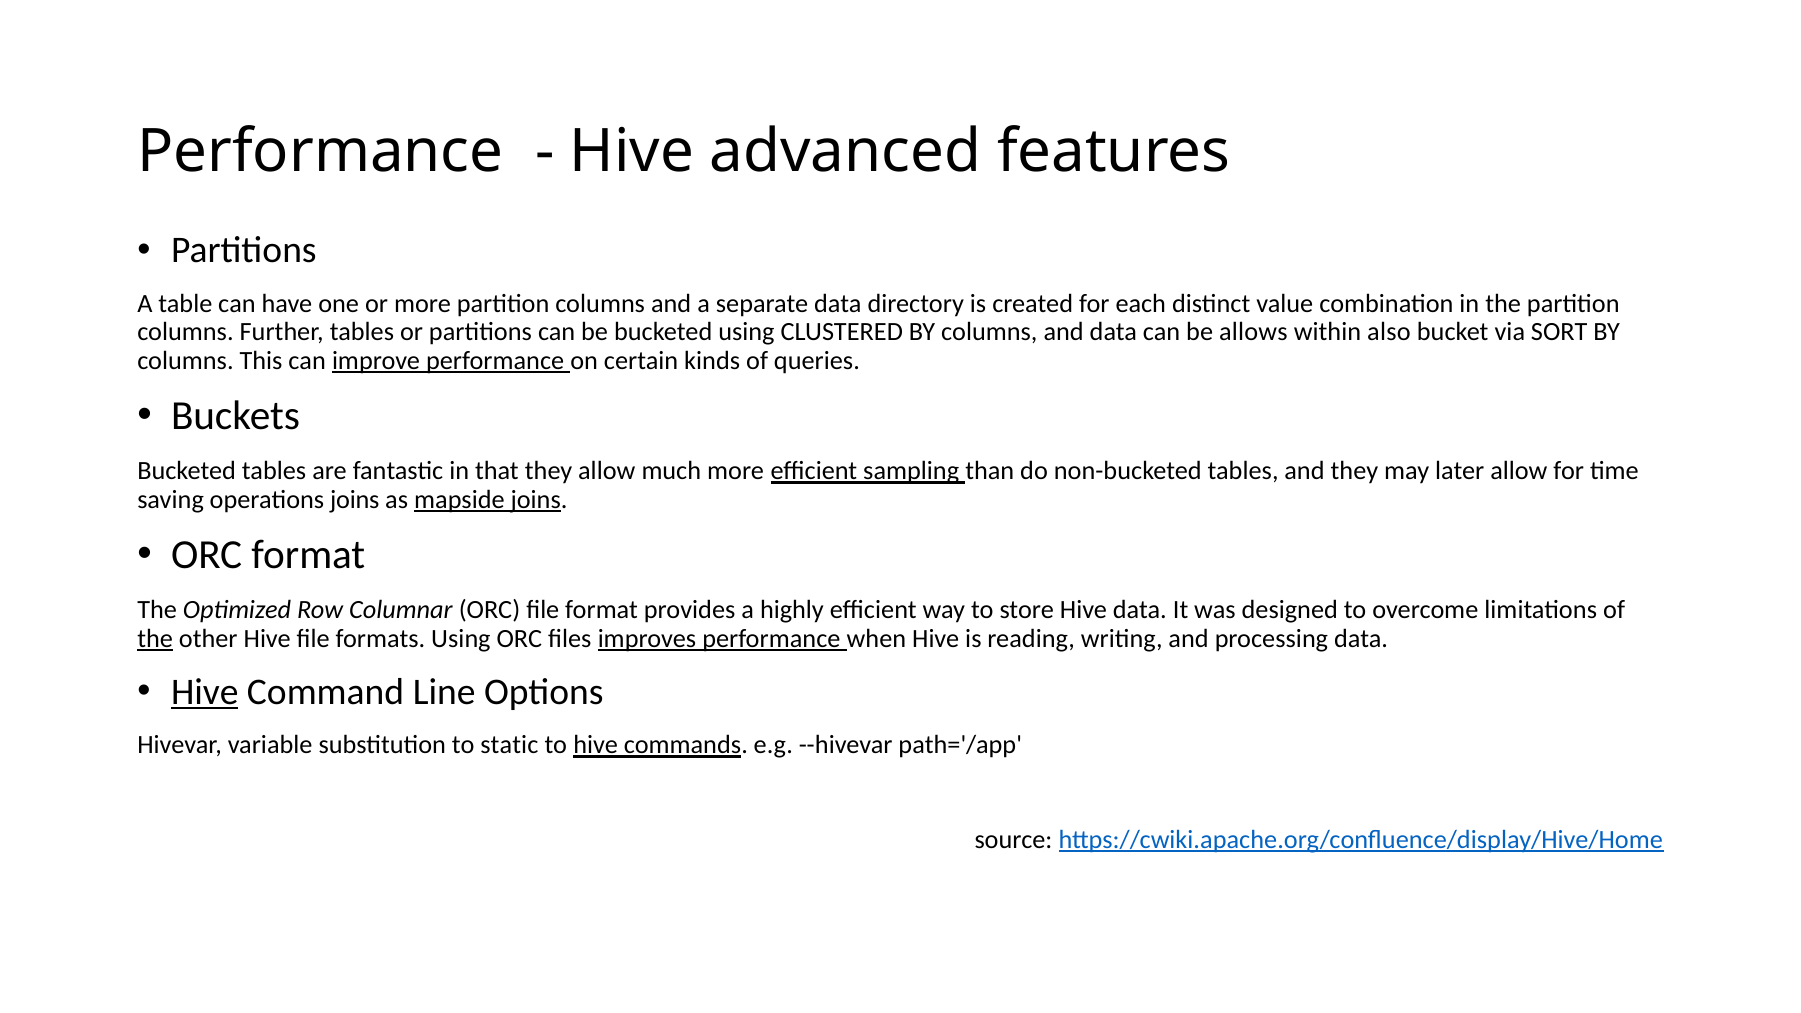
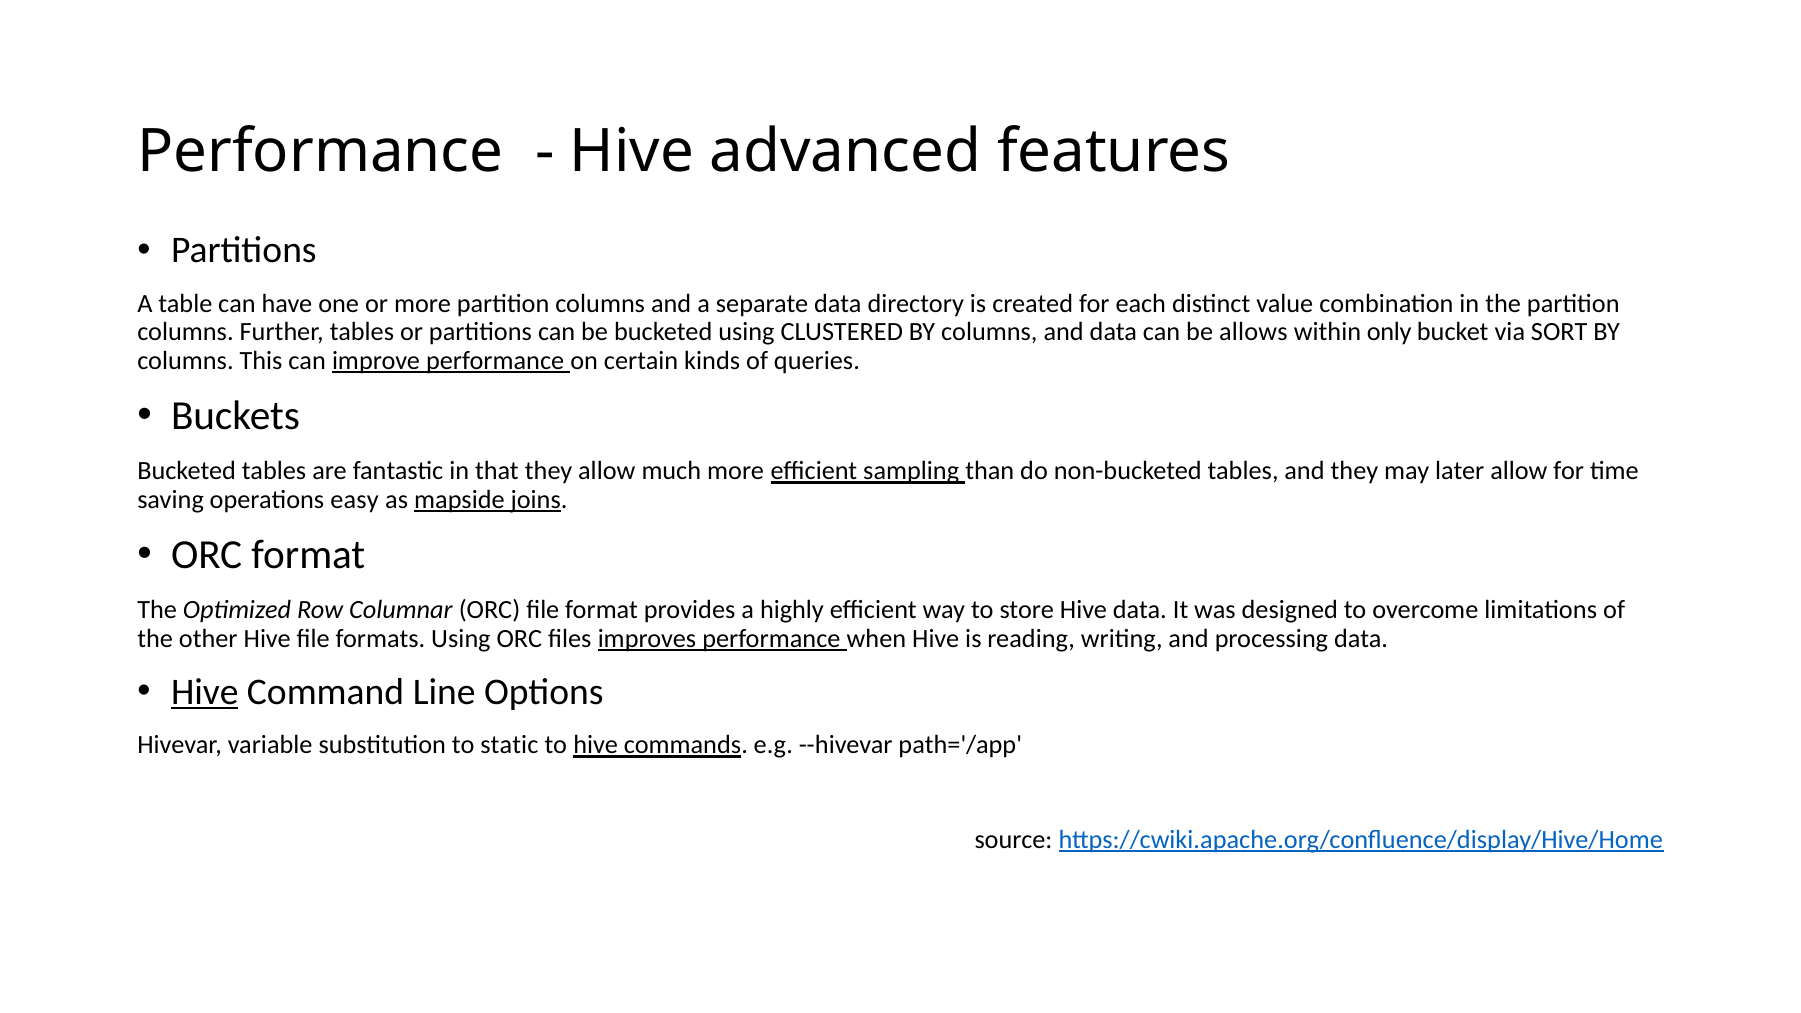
also: also -> only (1389, 332)
operations joins: joins -> easy (355, 500)
the underline: present -> none (155, 639)
